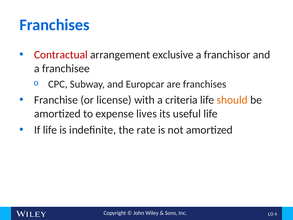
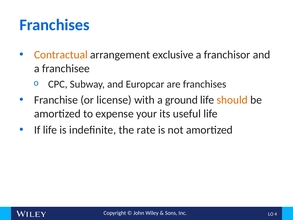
Contractual colour: red -> orange (61, 55)
criteria: criteria -> ground (181, 100)
lives: lives -> your (147, 114)
